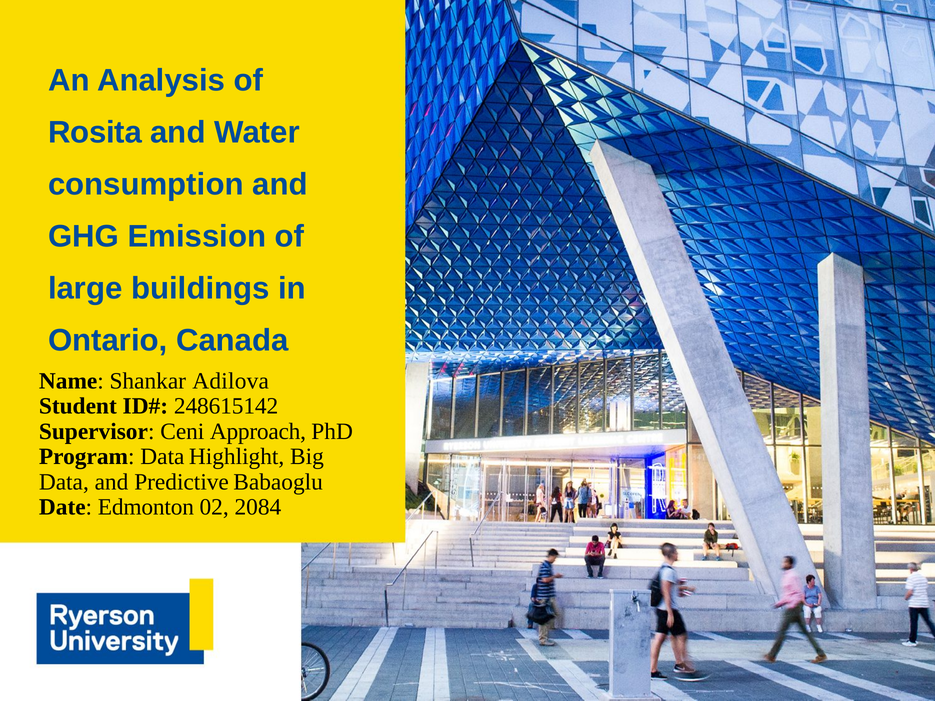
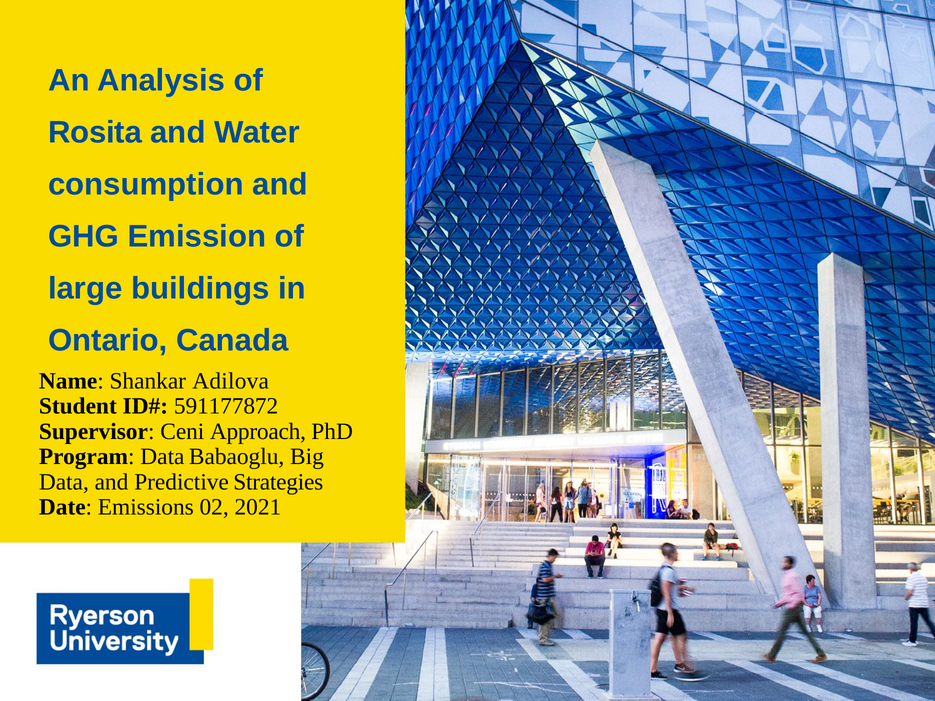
248615142: 248615142 -> 591177872 (226, 406)
Highlight: Highlight -> Babaoglu (237, 457)
Babaoglu: Babaoglu -> Strategies (278, 482)
Edmonton: Edmonton -> Emissions (146, 507)
2084: 2084 -> 2021 (258, 507)
